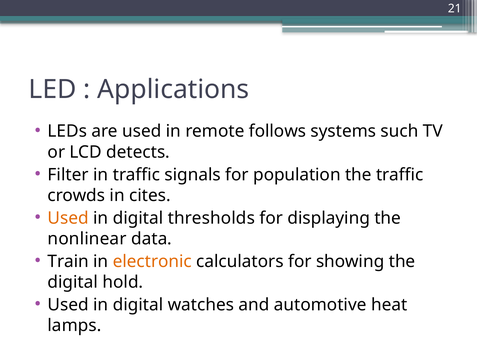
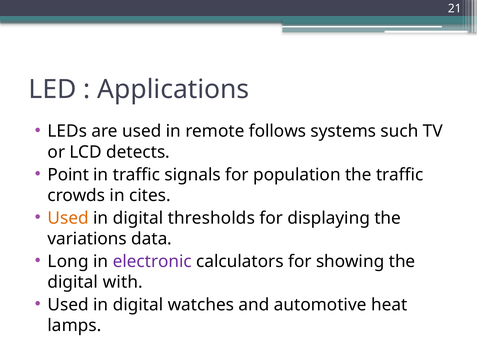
Filter: Filter -> Point (68, 175)
nonlinear: nonlinear -> variations (87, 238)
Train: Train -> Long (68, 261)
electronic colour: orange -> purple (152, 261)
hold: hold -> with (123, 282)
